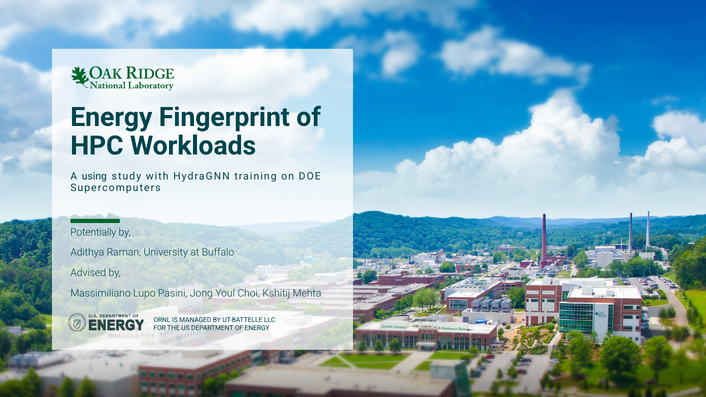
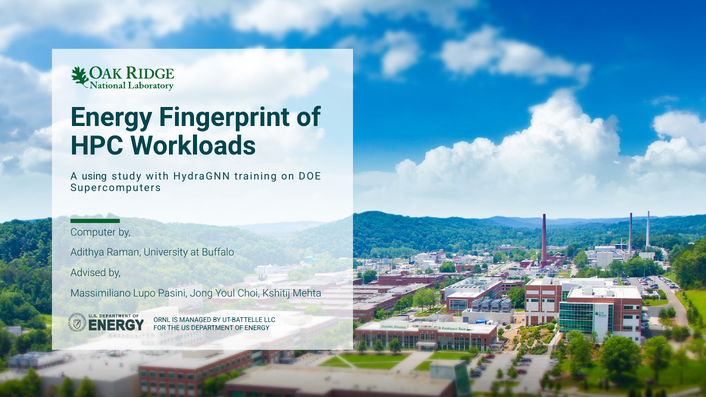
Potentially: Potentially -> Computer (93, 232)
